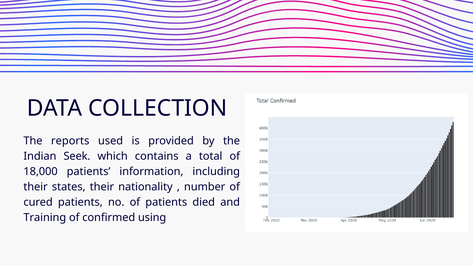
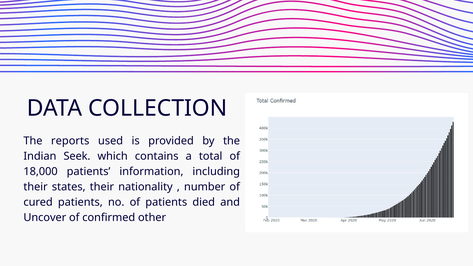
Training: Training -> Uncover (45, 217)
using: using -> other (152, 217)
